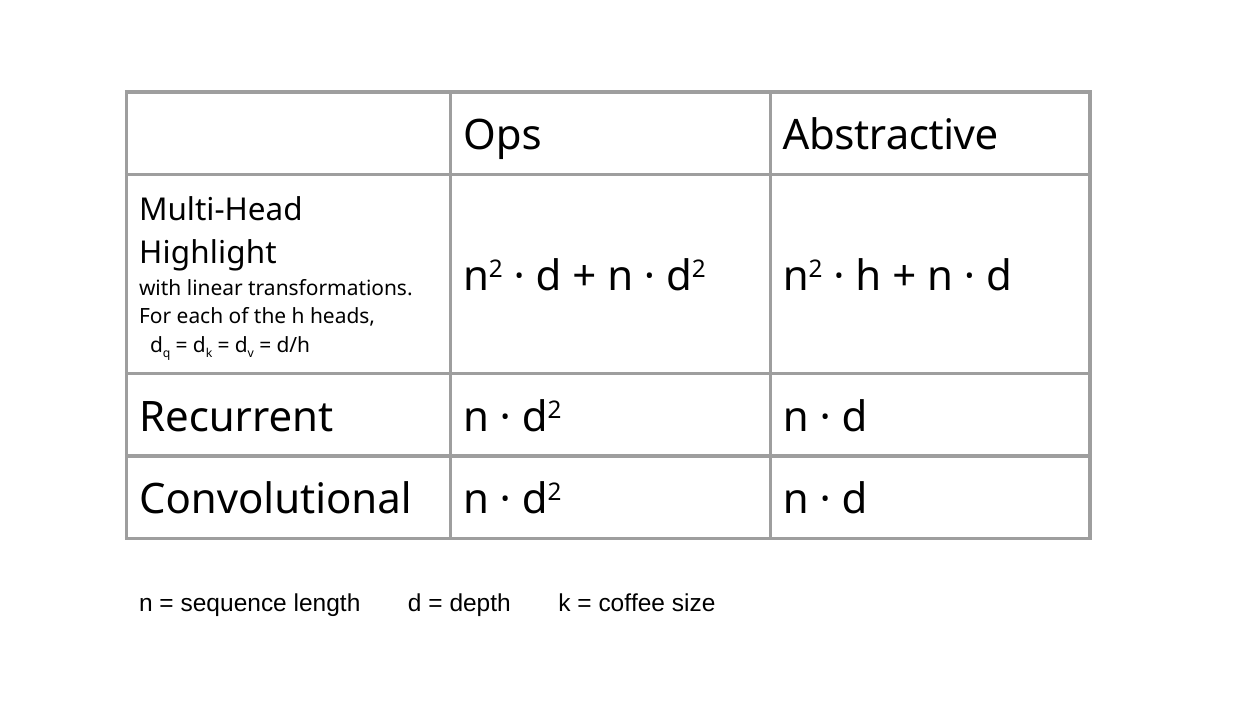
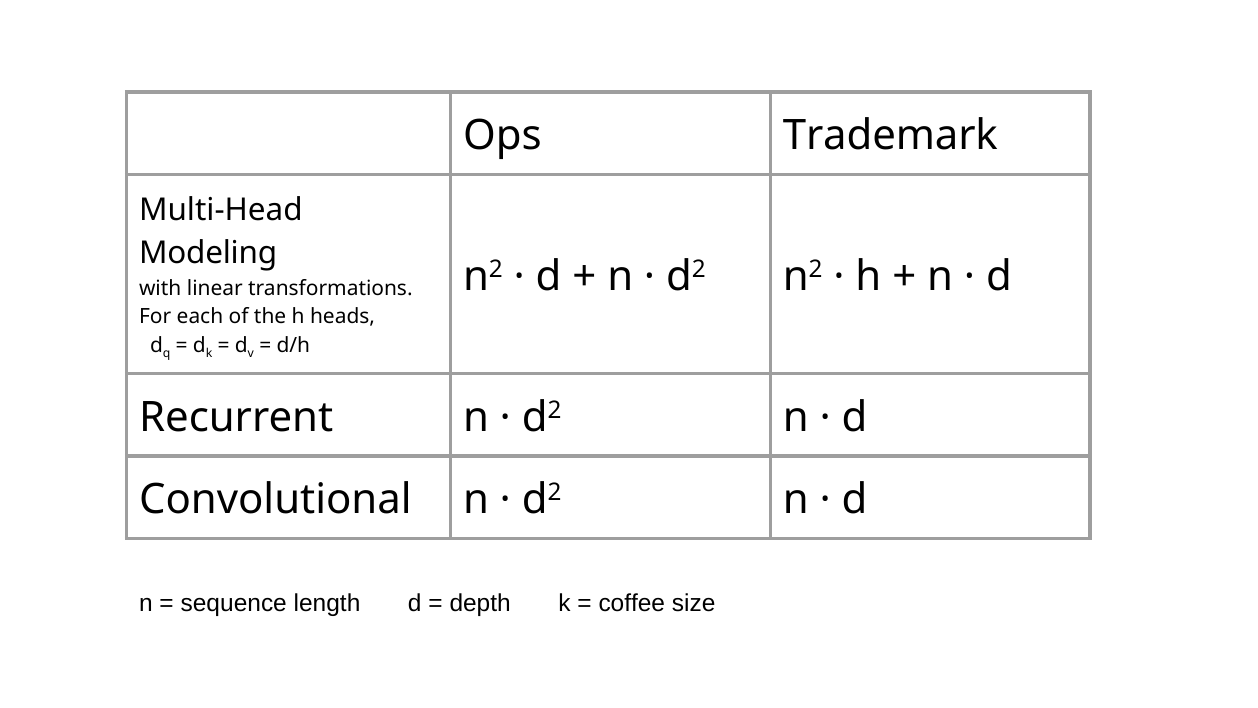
Abstractive: Abstractive -> Trademark (890, 136)
Highlight: Highlight -> Modeling (208, 253)
